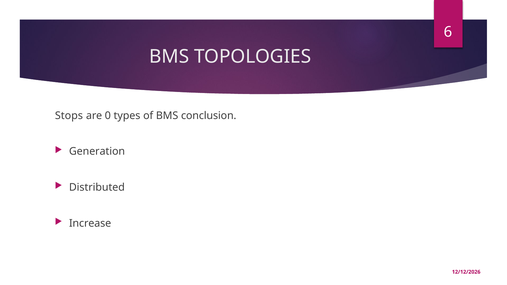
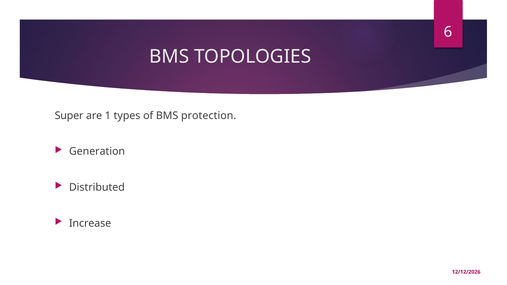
Stops: Stops -> Super (69, 116)
0: 0 -> 1 (108, 116)
conclusion: conclusion -> protection (209, 116)
